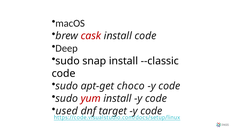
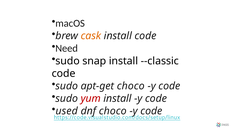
cask colour: red -> orange (91, 36)
Deep: Deep -> Need (67, 48)
dnf target: target -> choco (113, 111)
